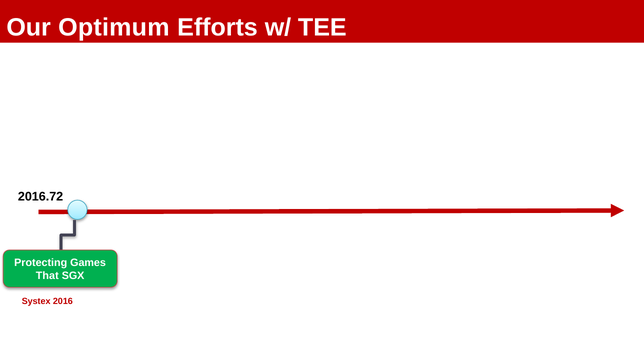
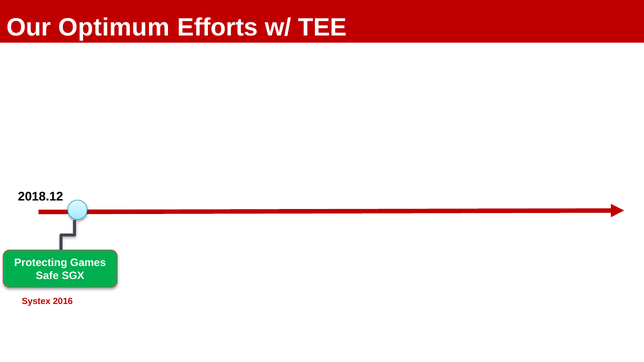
2016.72: 2016.72 -> 2018.12 (41, 197)
That: That -> Safe (47, 276)
